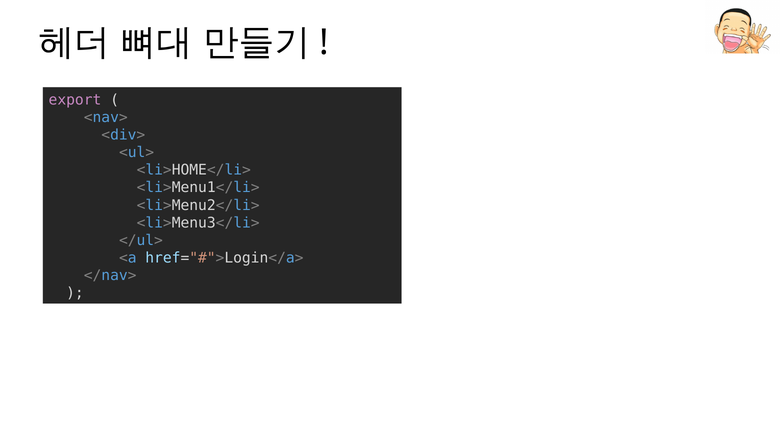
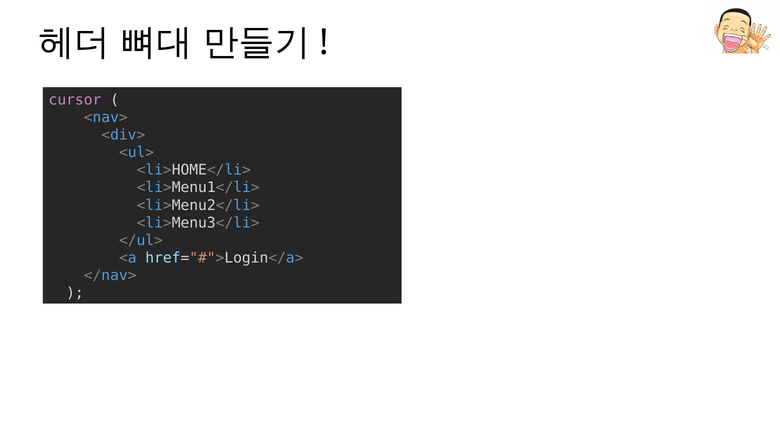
export: export -> cursor (75, 100)
